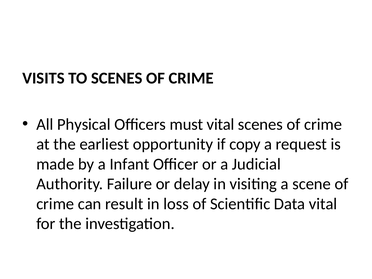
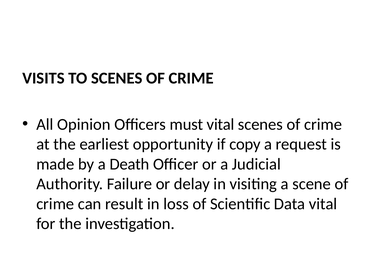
Physical: Physical -> Opinion (84, 124)
Infant: Infant -> Death (129, 164)
